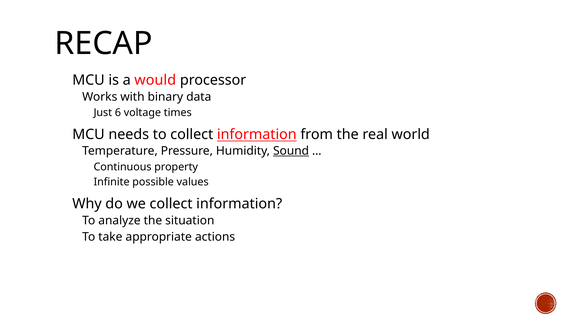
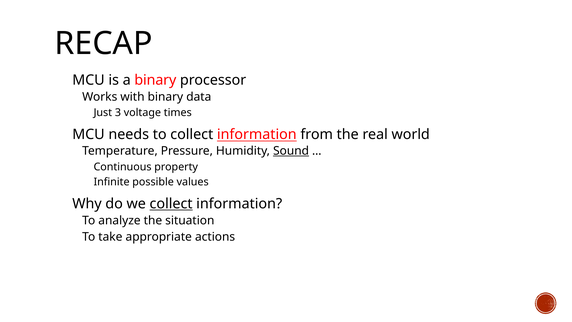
a would: would -> binary (155, 80)
6: 6 -> 3 (118, 112)
collect underline: none -> present (171, 204)
